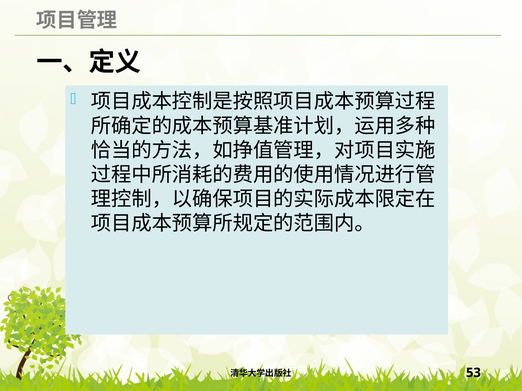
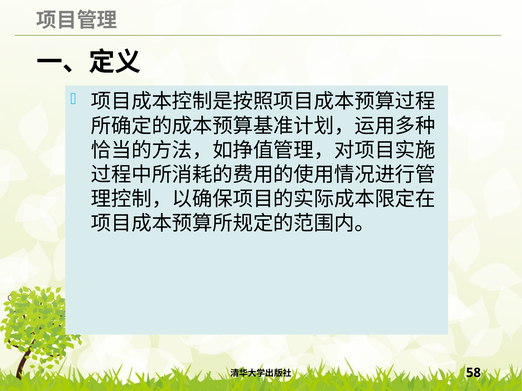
53: 53 -> 58 (473, 373)
